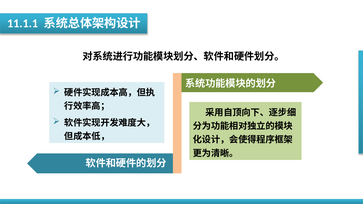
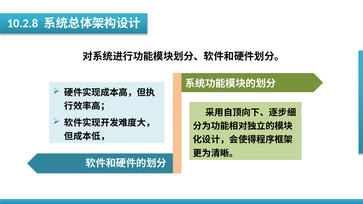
11.1.1: 11.1.1 -> 10.2.8 (23, 23)
